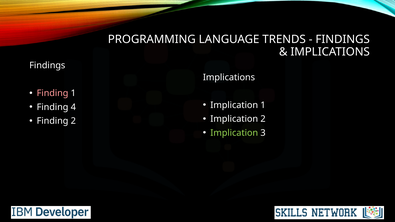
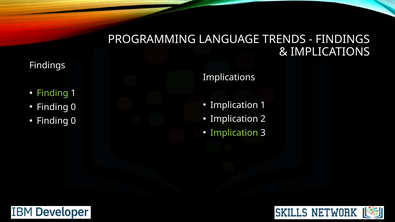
Finding colour: pink -> light green (53, 93)
4: 4 -> 0 (73, 107)
2: 2 -> 0 (73, 121)
